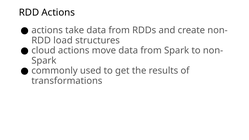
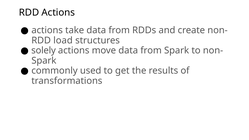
cloud: cloud -> solely (44, 50)
